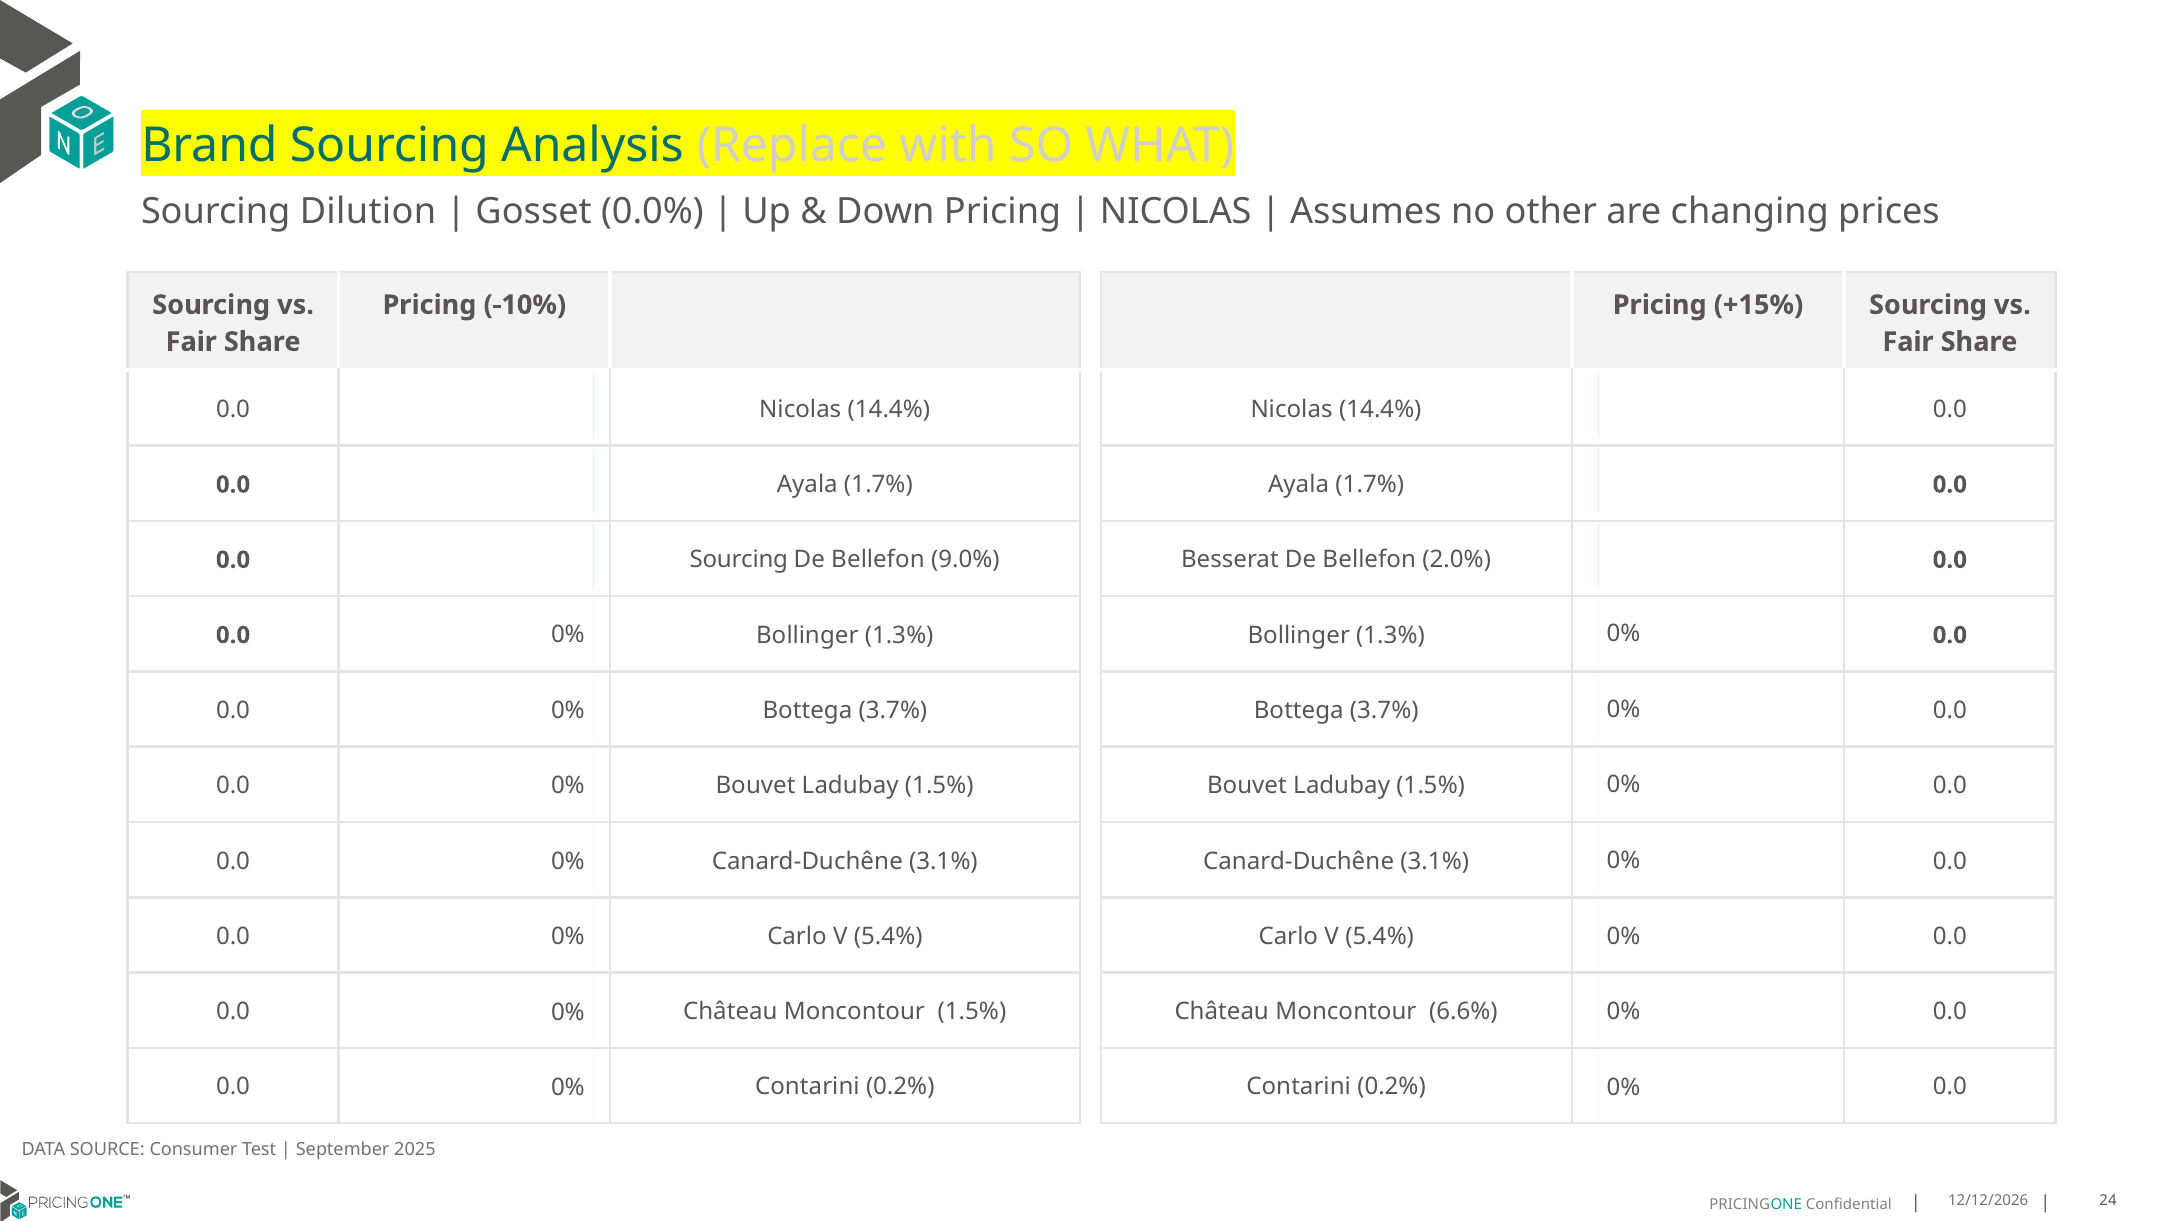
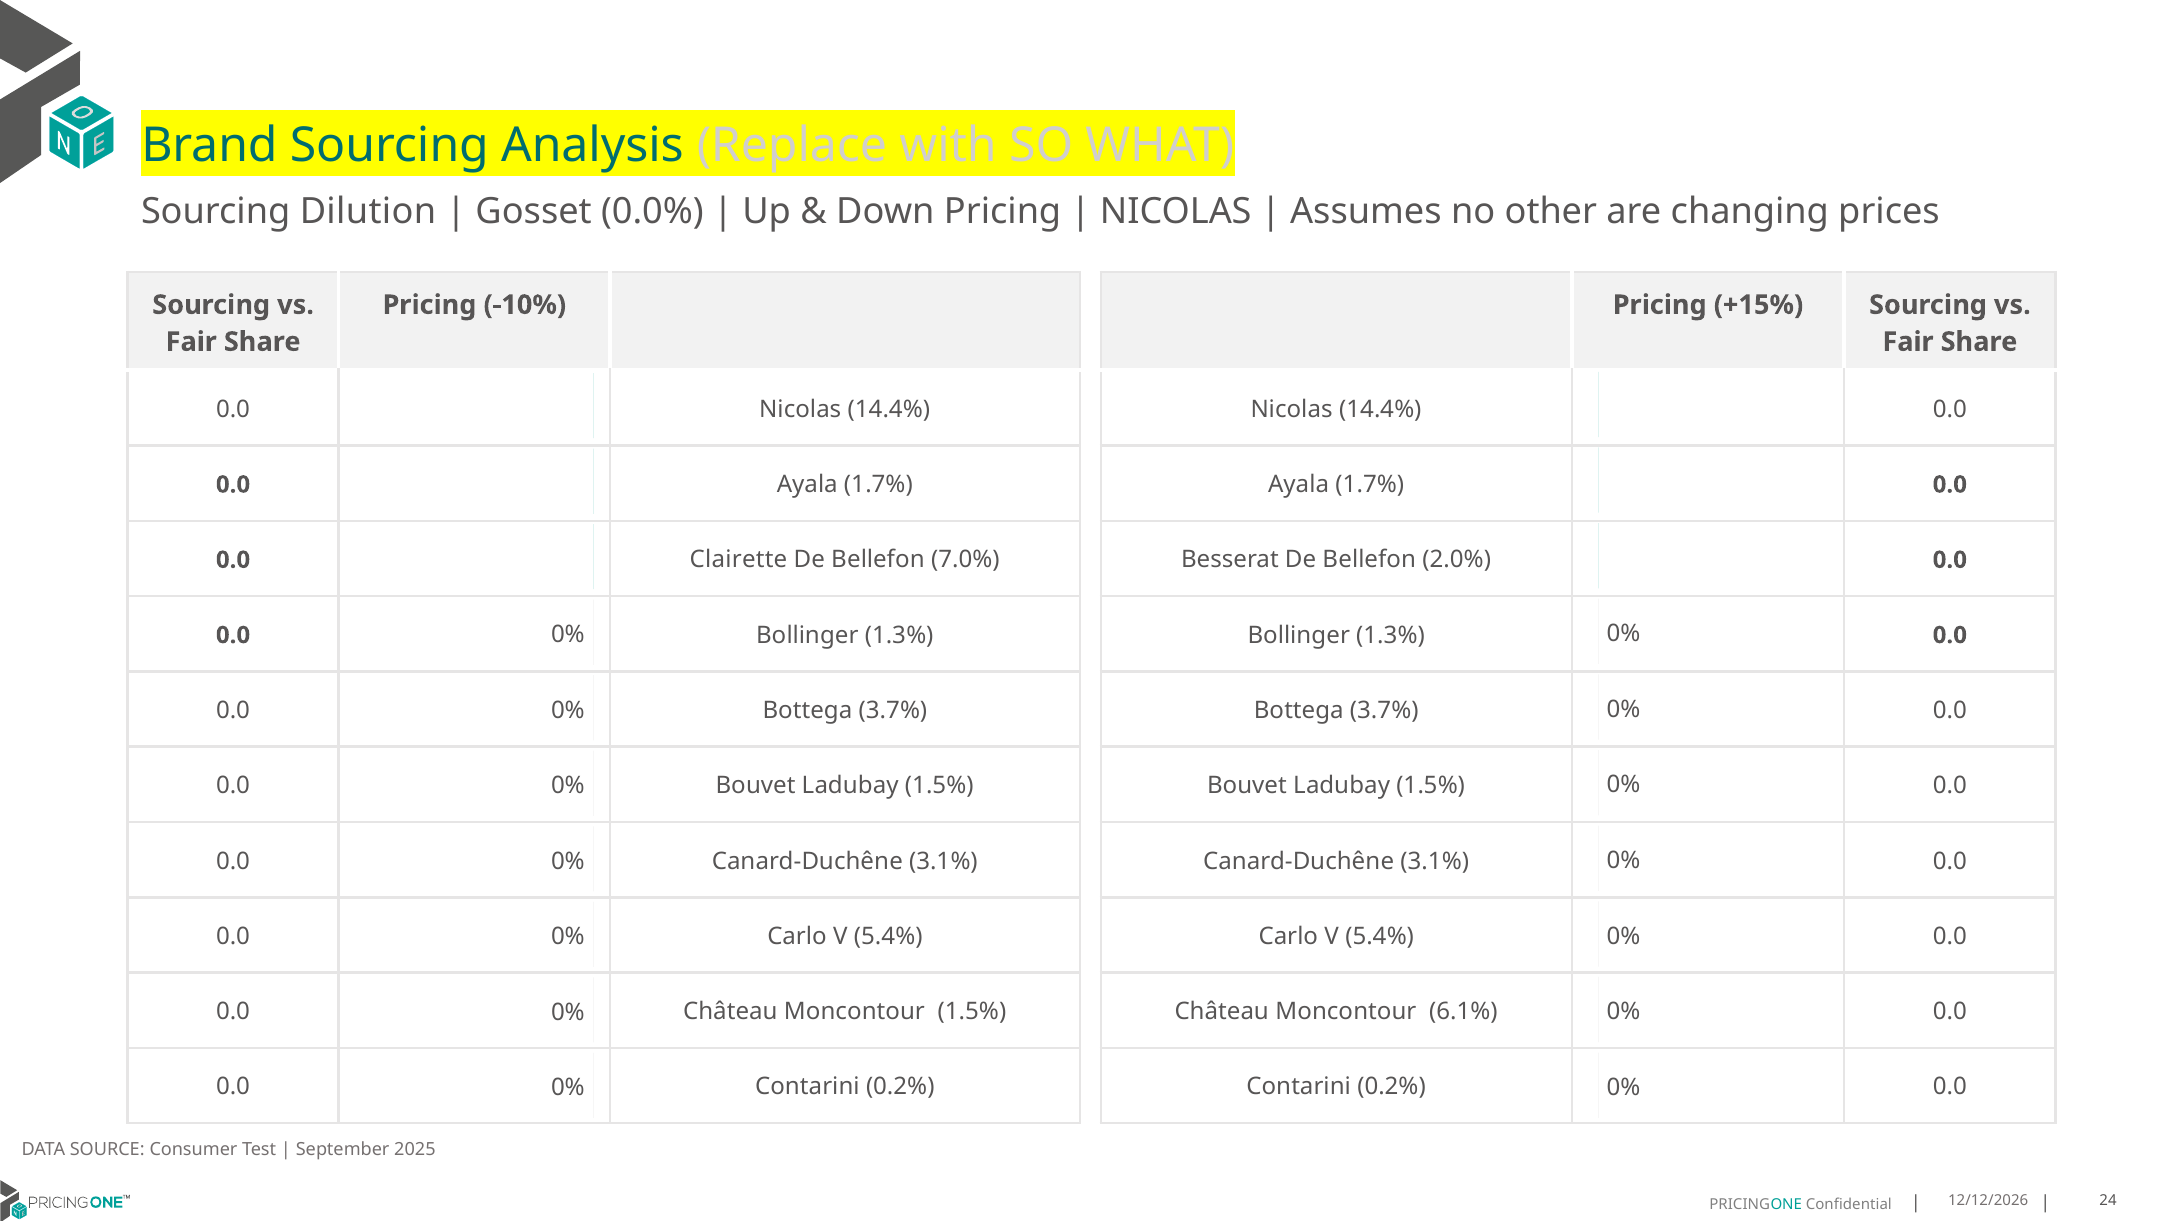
0.0 Sourcing: Sourcing -> Clairette (739, 560)
9.0%: 9.0% -> 7.0% (965, 560)
6.6%: 6.6% -> 6.1% (1463, 1011)
